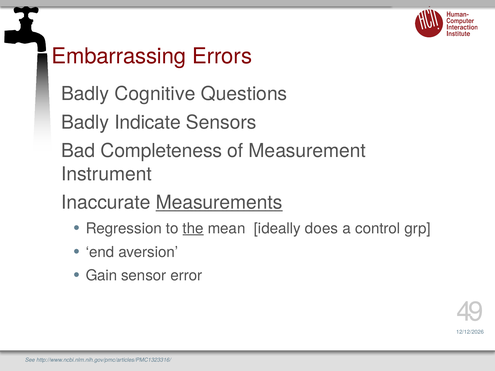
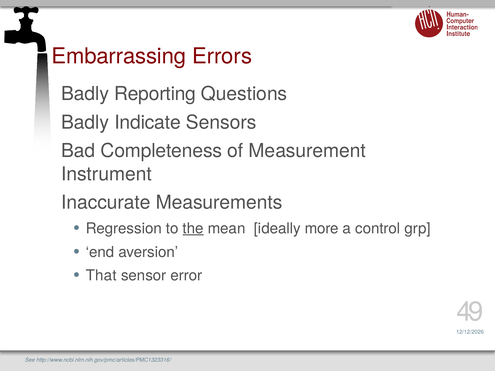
Cognitive: Cognitive -> Reporting (155, 94)
Measurements underline: present -> none (219, 203)
does: does -> more (322, 229)
Gain: Gain -> That (101, 276)
